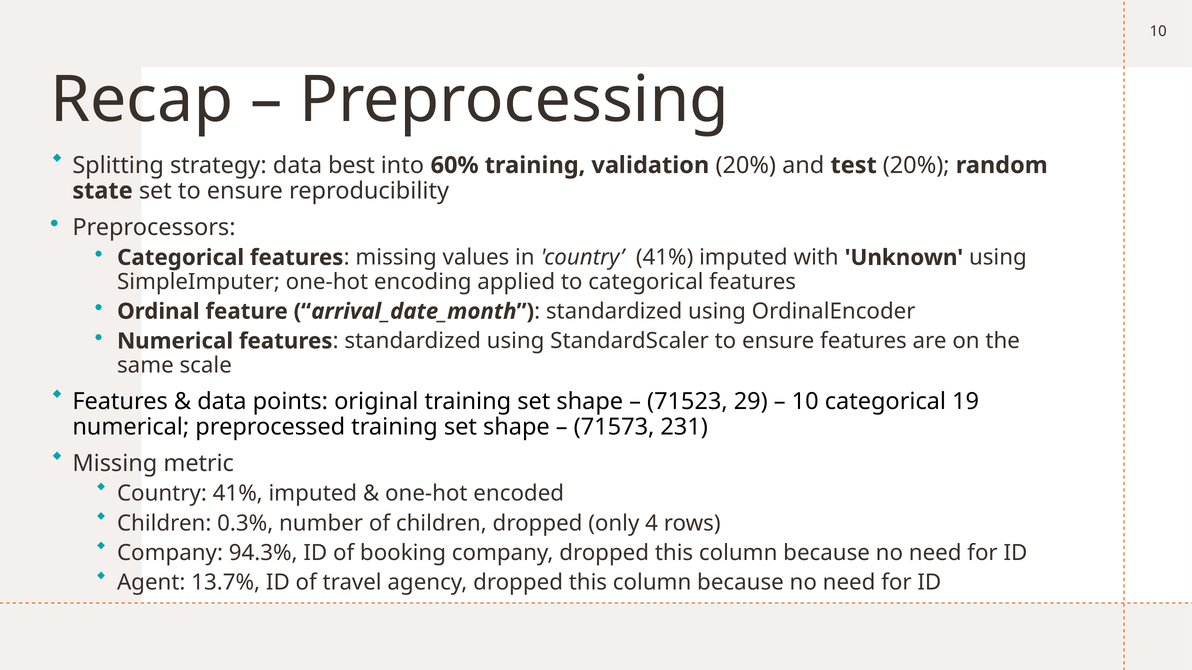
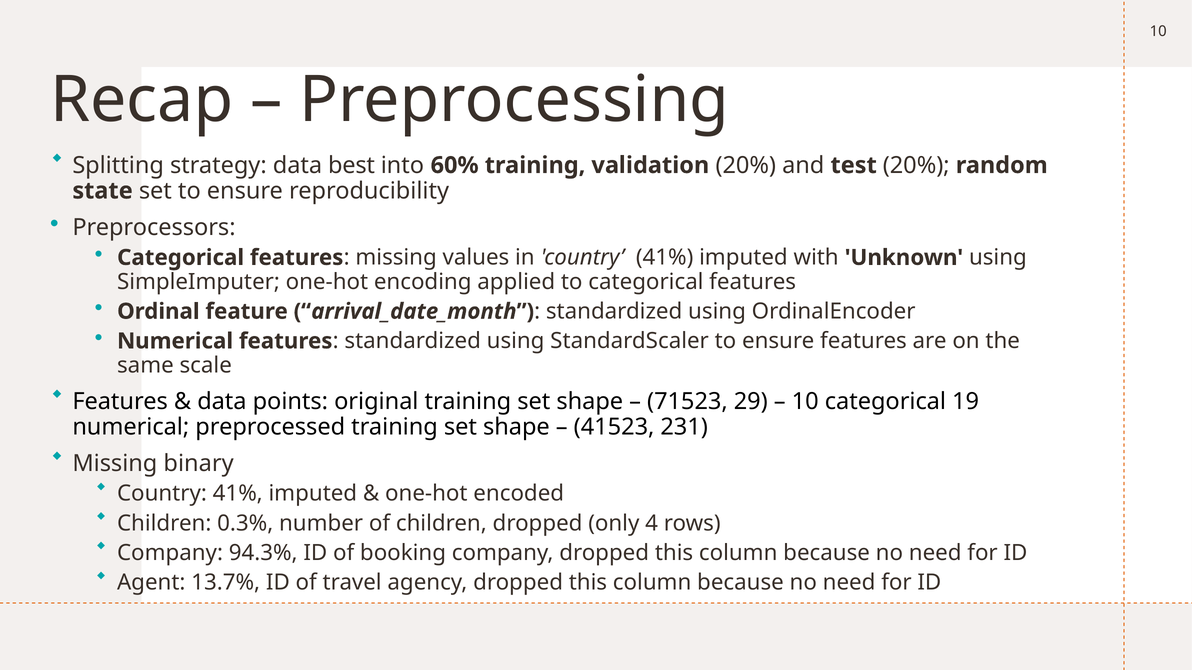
71573: 71573 -> 41523 (614, 427)
metric: metric -> binary (199, 464)
